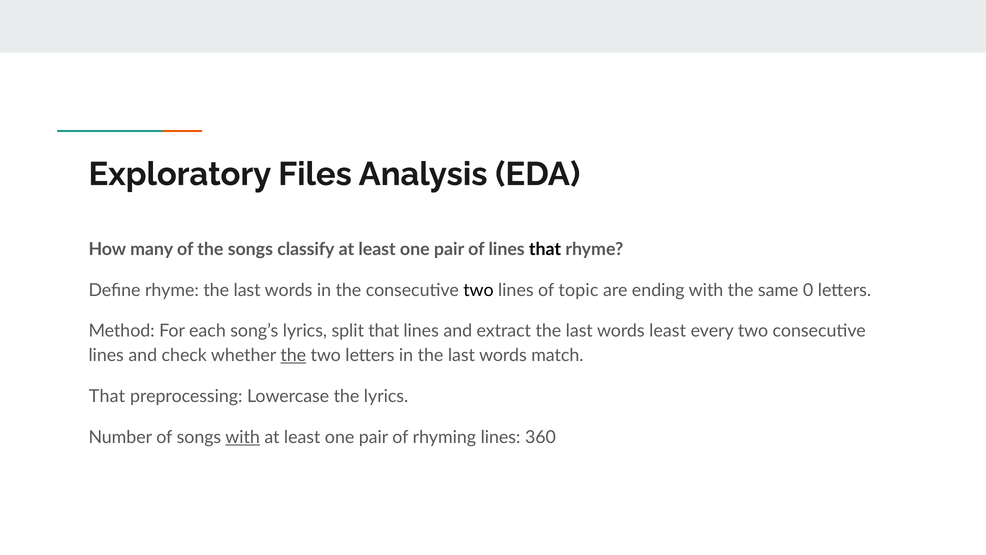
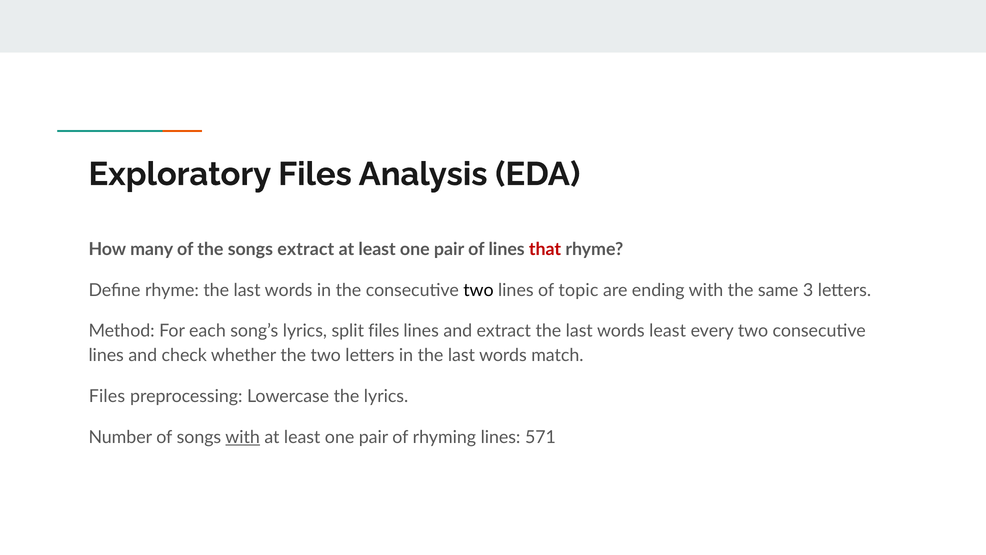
songs classify: classify -> extract (306, 249)
that colour: black -> red (545, 249)
0: 0 -> 3 (808, 290)
split that: that -> files (384, 331)
the underline: present -> none (293, 355)
That: That -> Files (107, 396)
360: 360 -> 571 (540, 437)
